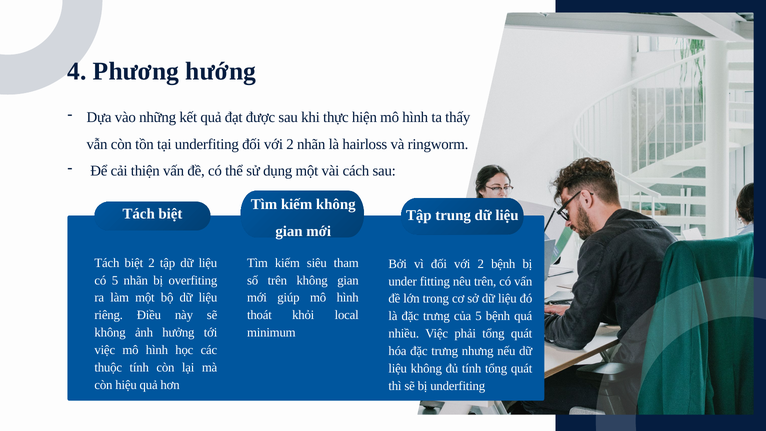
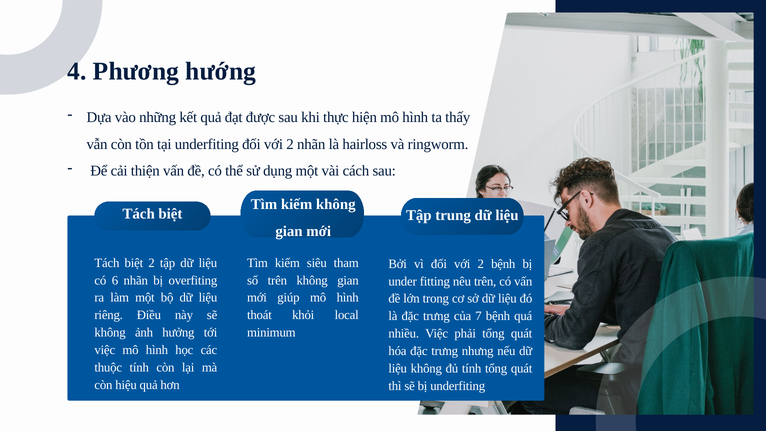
có 5: 5 -> 6 (115, 280)
của 5: 5 -> 7 (479, 316)
